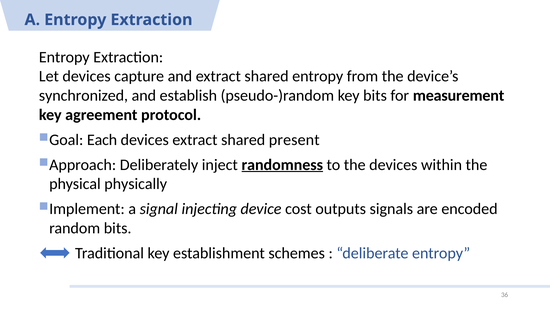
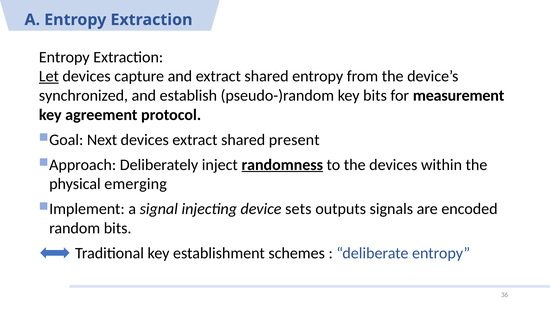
Let underline: none -> present (49, 76)
Each: Each -> Next (102, 140)
physically: physically -> emerging (136, 184)
cost: cost -> sets (298, 209)
